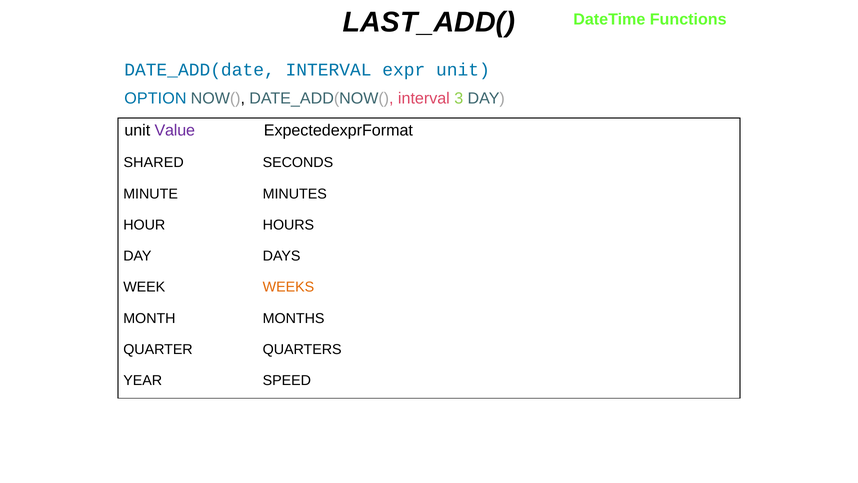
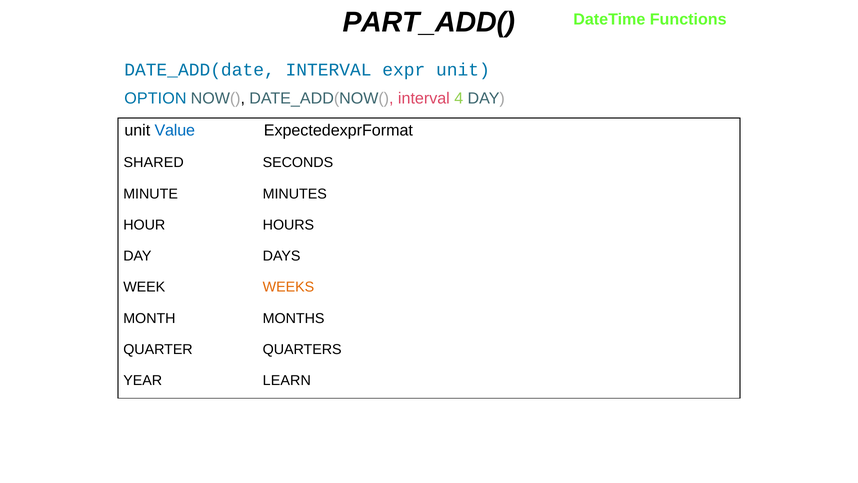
LAST_ADD(: LAST_ADD( -> PART_ADD( (429, 22)
3: 3 -> 4 (459, 98)
Value colour: purple -> blue (175, 131)
SPEED: SPEED -> LEARN (287, 380)
